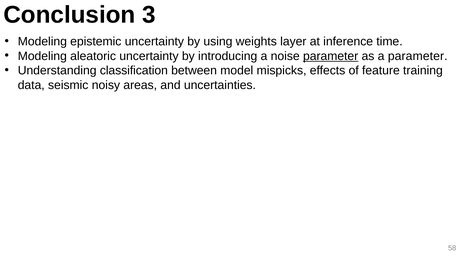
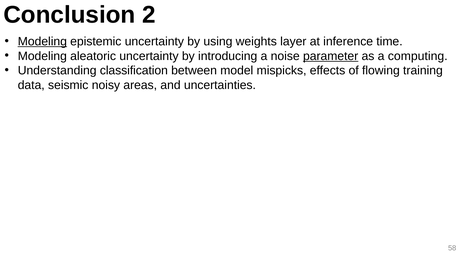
3: 3 -> 2 (149, 15)
Modeling underline: none -> present (42, 41)
a parameter: parameter -> computing (418, 56)
feature: feature -> flowing (381, 71)
